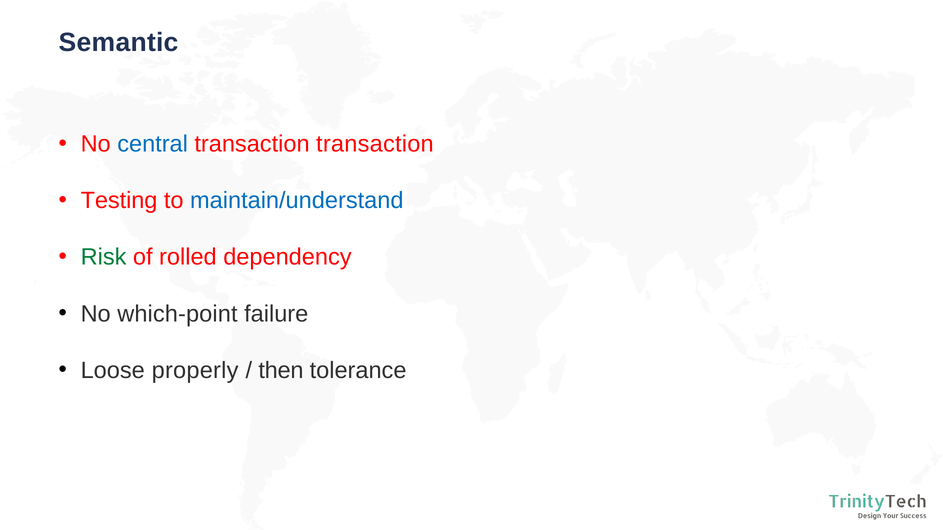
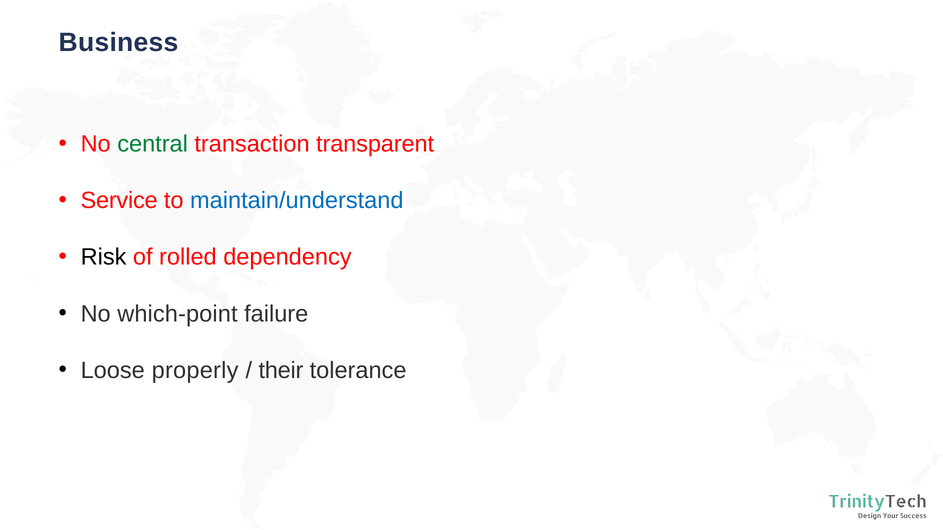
Semantic: Semantic -> Business (119, 43)
central colour: blue -> green (153, 144)
transaction transaction: transaction -> transparent (375, 144)
Testing: Testing -> Service (119, 201)
Risk colour: green -> black (104, 257)
then: then -> their (281, 371)
